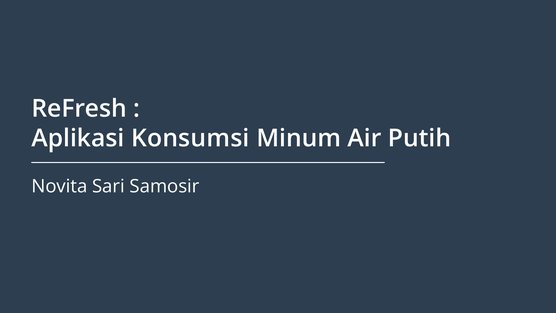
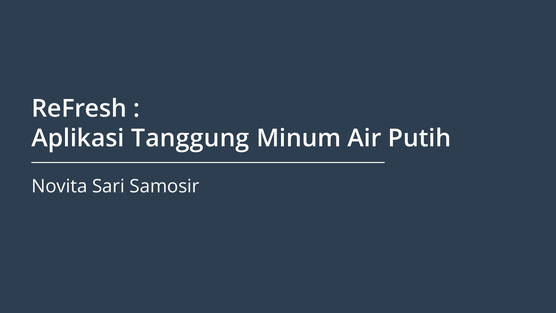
Konsumsi: Konsumsi -> Tanggung (190, 138)
